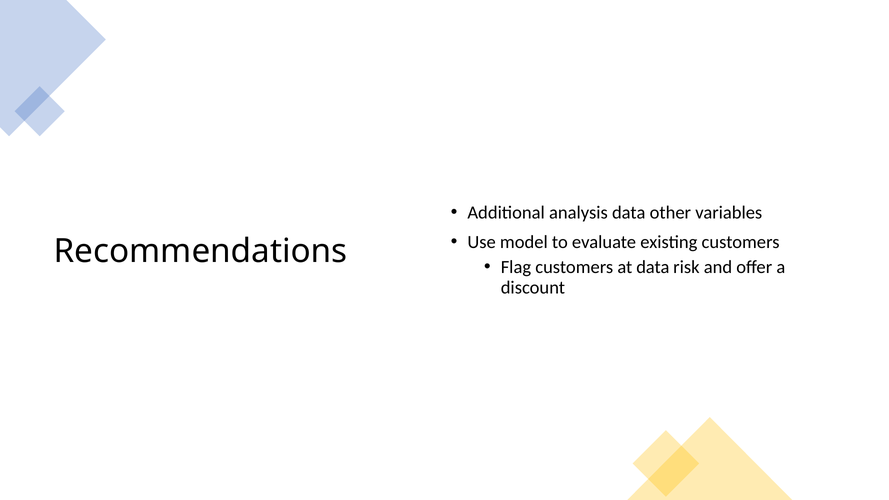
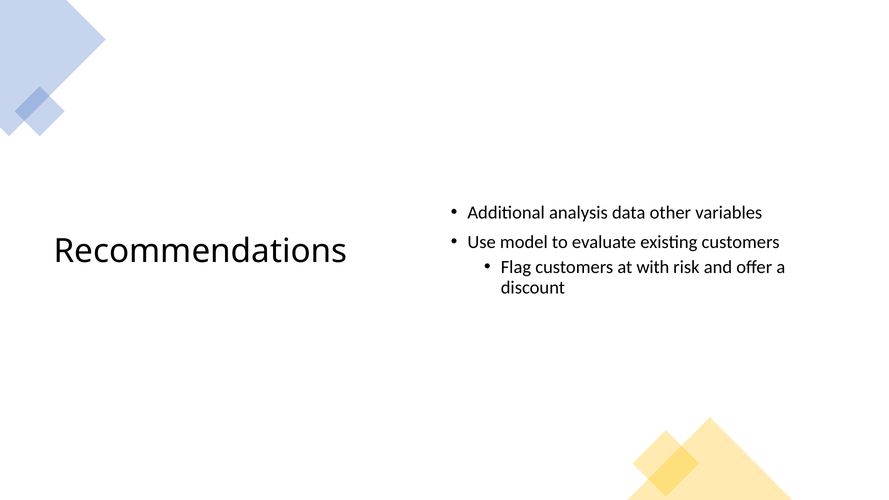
at data: data -> with (653, 267)
